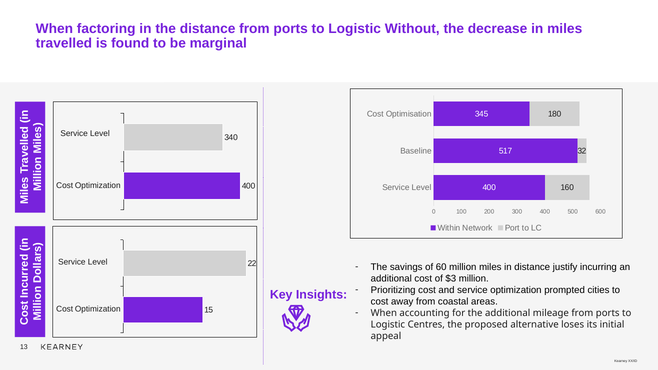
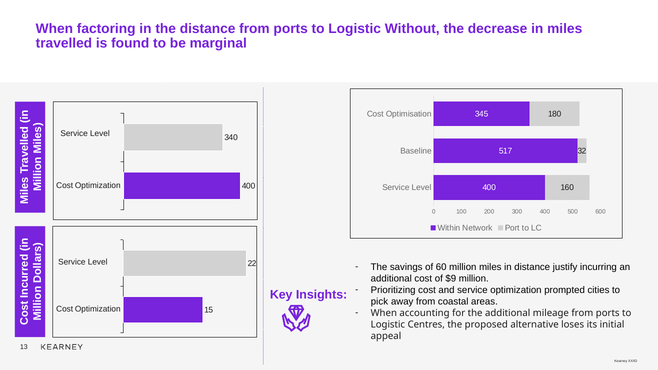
$3: $3 -> $9 (451, 279)
cost: cost -> pick (379, 302)
